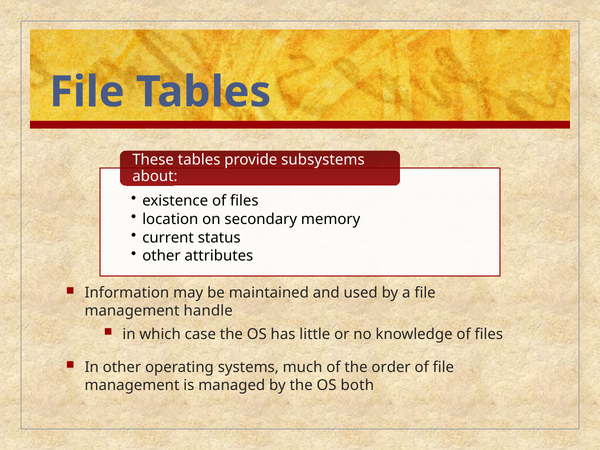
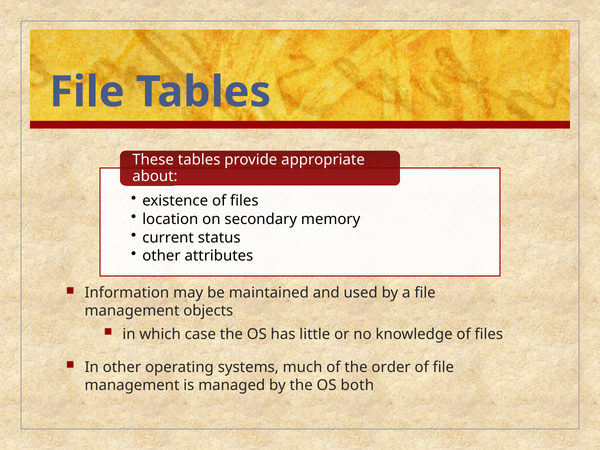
subsystems: subsystems -> appropriate (323, 160)
handle: handle -> objects (208, 311)
